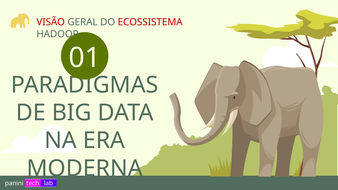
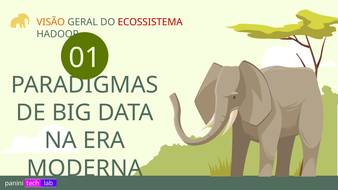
VISÃO colour: red -> orange (51, 22)
